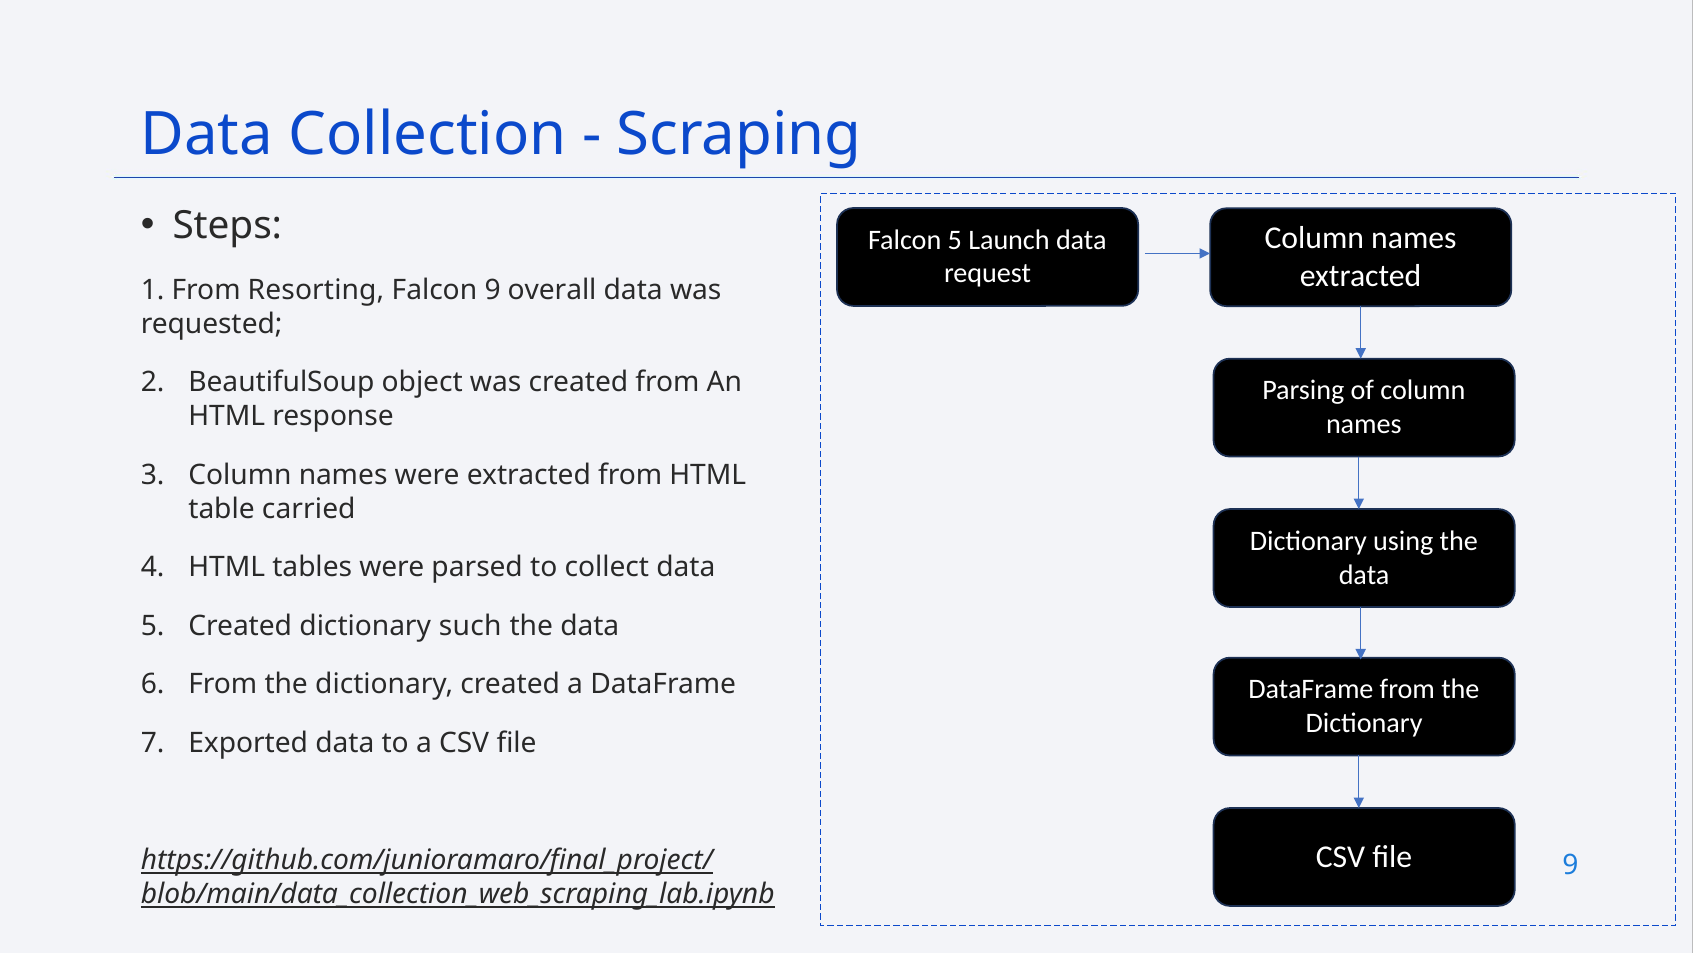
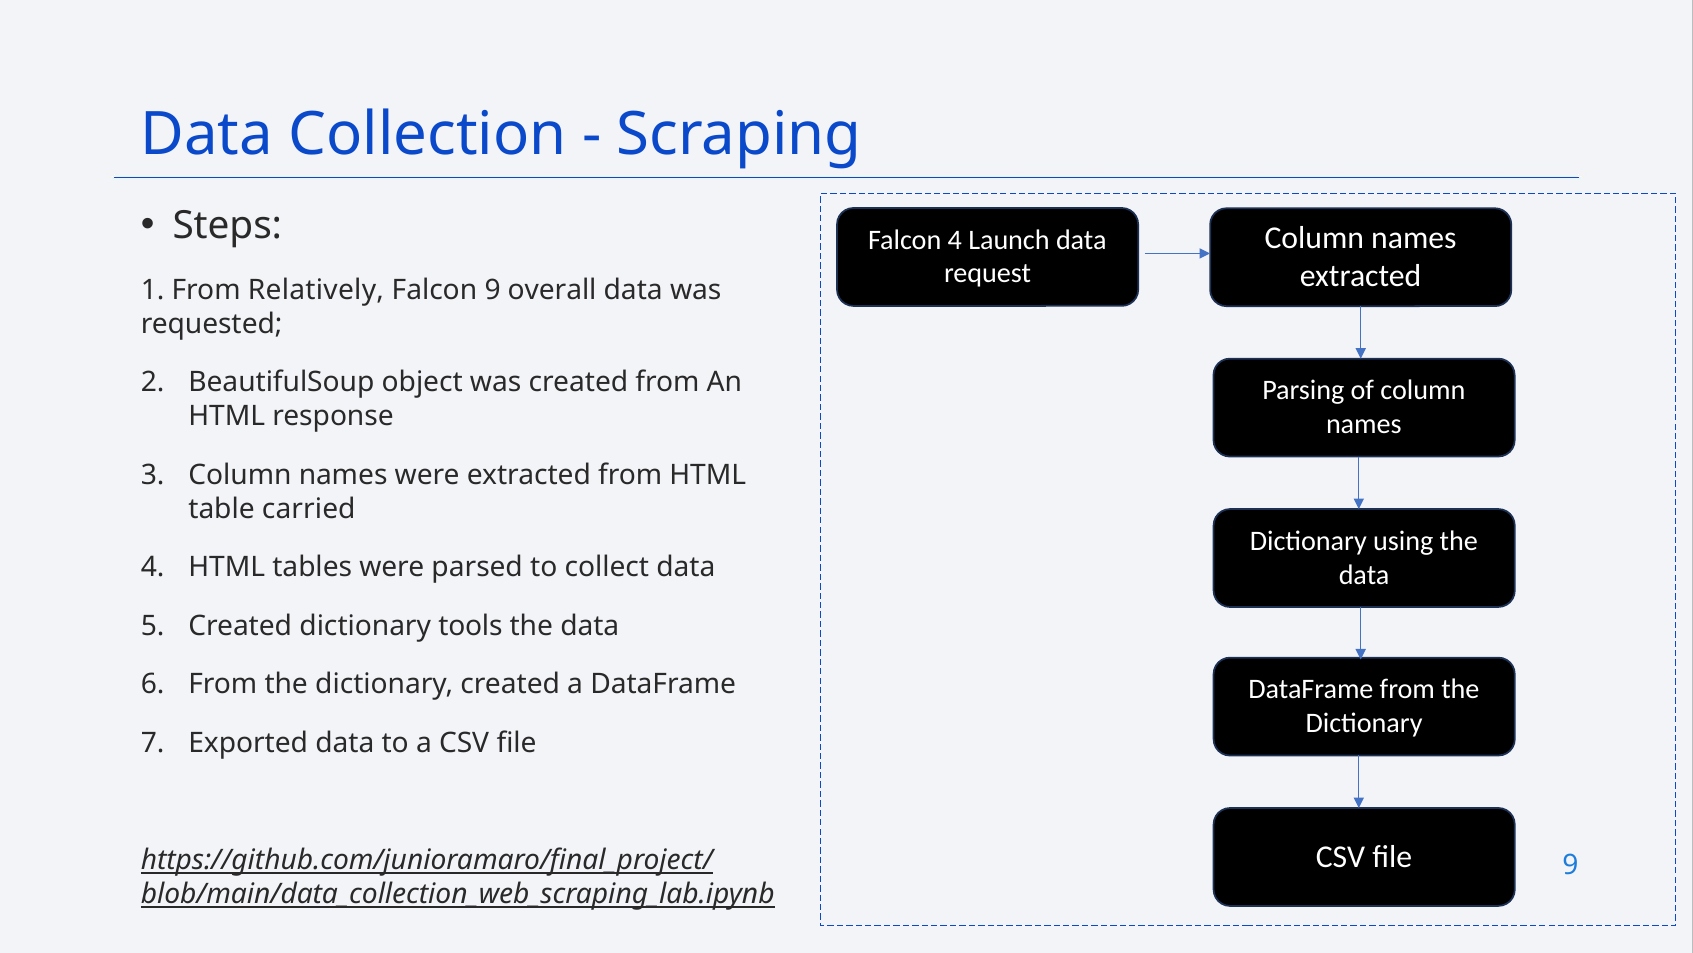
Falcon 5: 5 -> 4 (955, 240)
Resorting: Resorting -> Relatively (316, 290)
such: such -> tools (470, 626)
